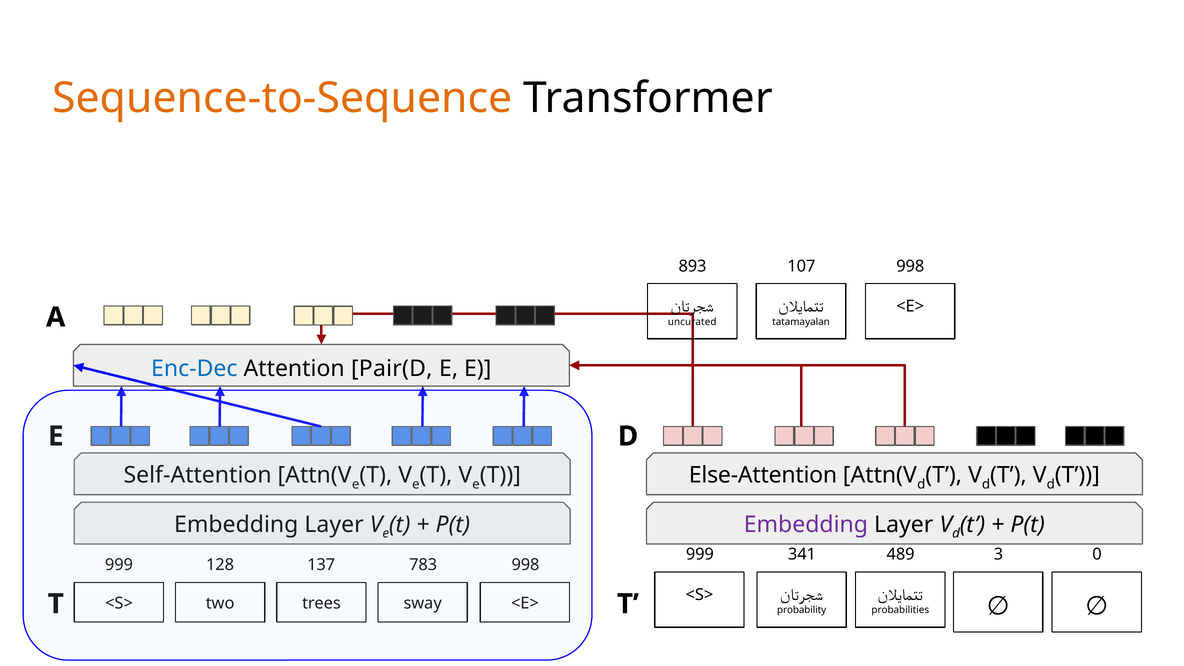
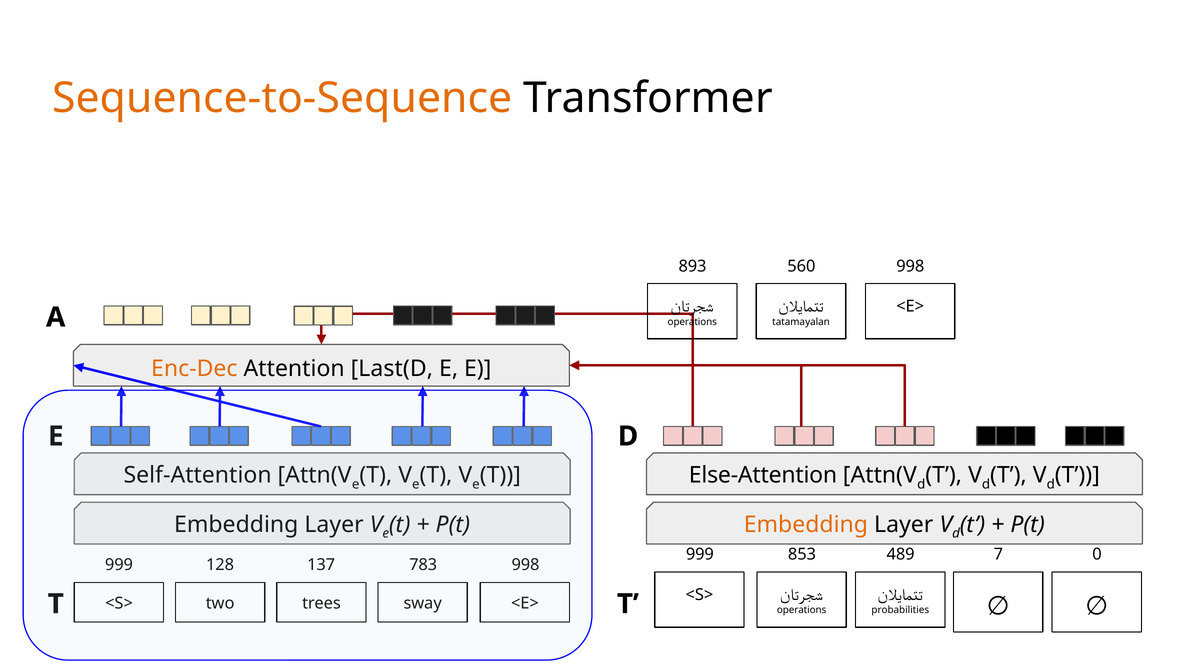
107: 107 -> 560 (801, 266)
uncurated: uncurated -> operations (692, 322)
Enc-Dec colour: blue -> orange (194, 369)
Pair(D: Pair(D -> Last(D (392, 369)
Embedding colour: purple -> orange (806, 525)
341: 341 -> 853 (802, 555)
3: 3 -> 7 (998, 555)
probability: probability -> operations (802, 610)
